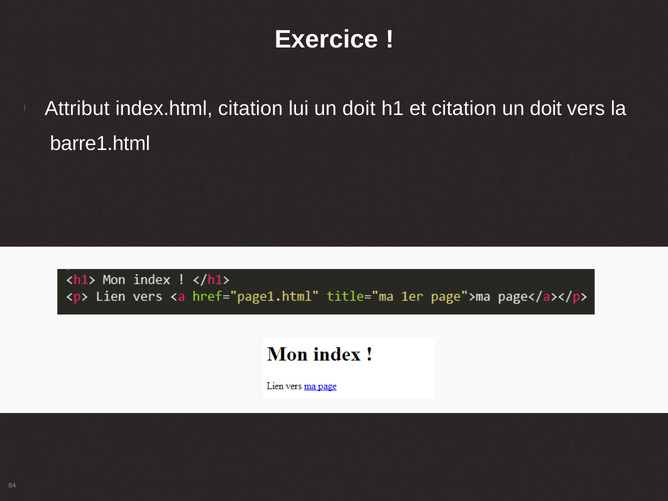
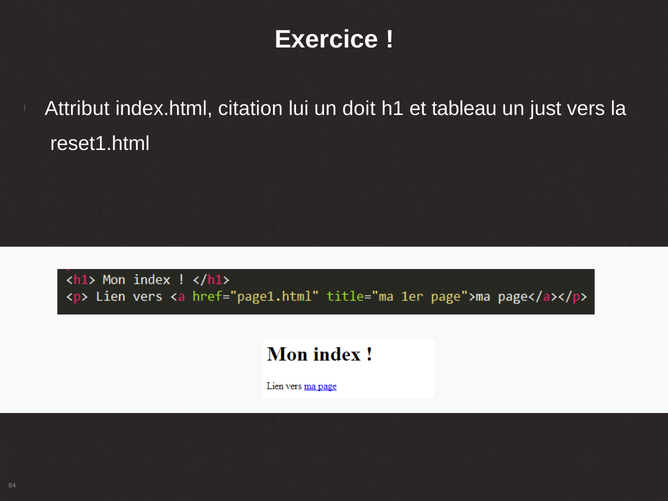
et citation: citation -> tableau (464, 109)
doit: doit -> just (546, 109)
barre1.html: barre1.html -> reset1.html (100, 144)
